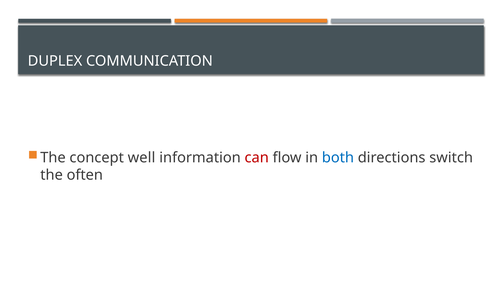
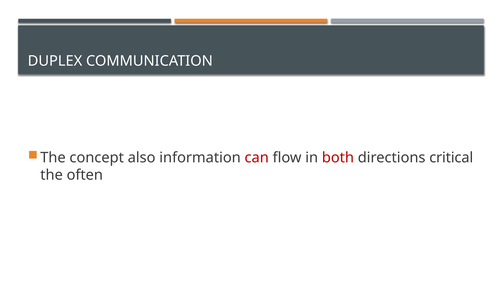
well: well -> also (142, 158)
both colour: blue -> red (338, 158)
switch: switch -> critical (451, 158)
